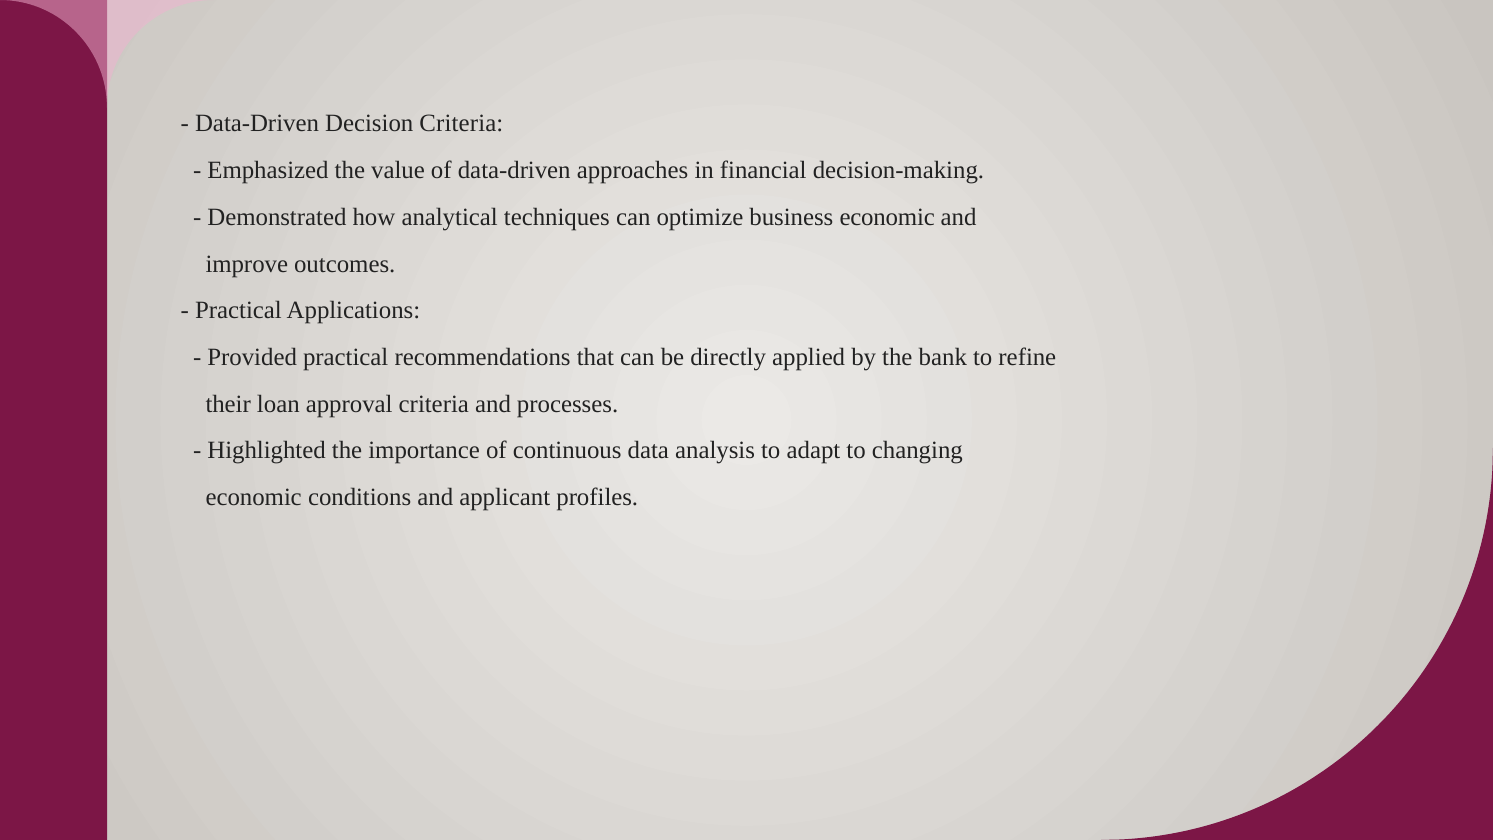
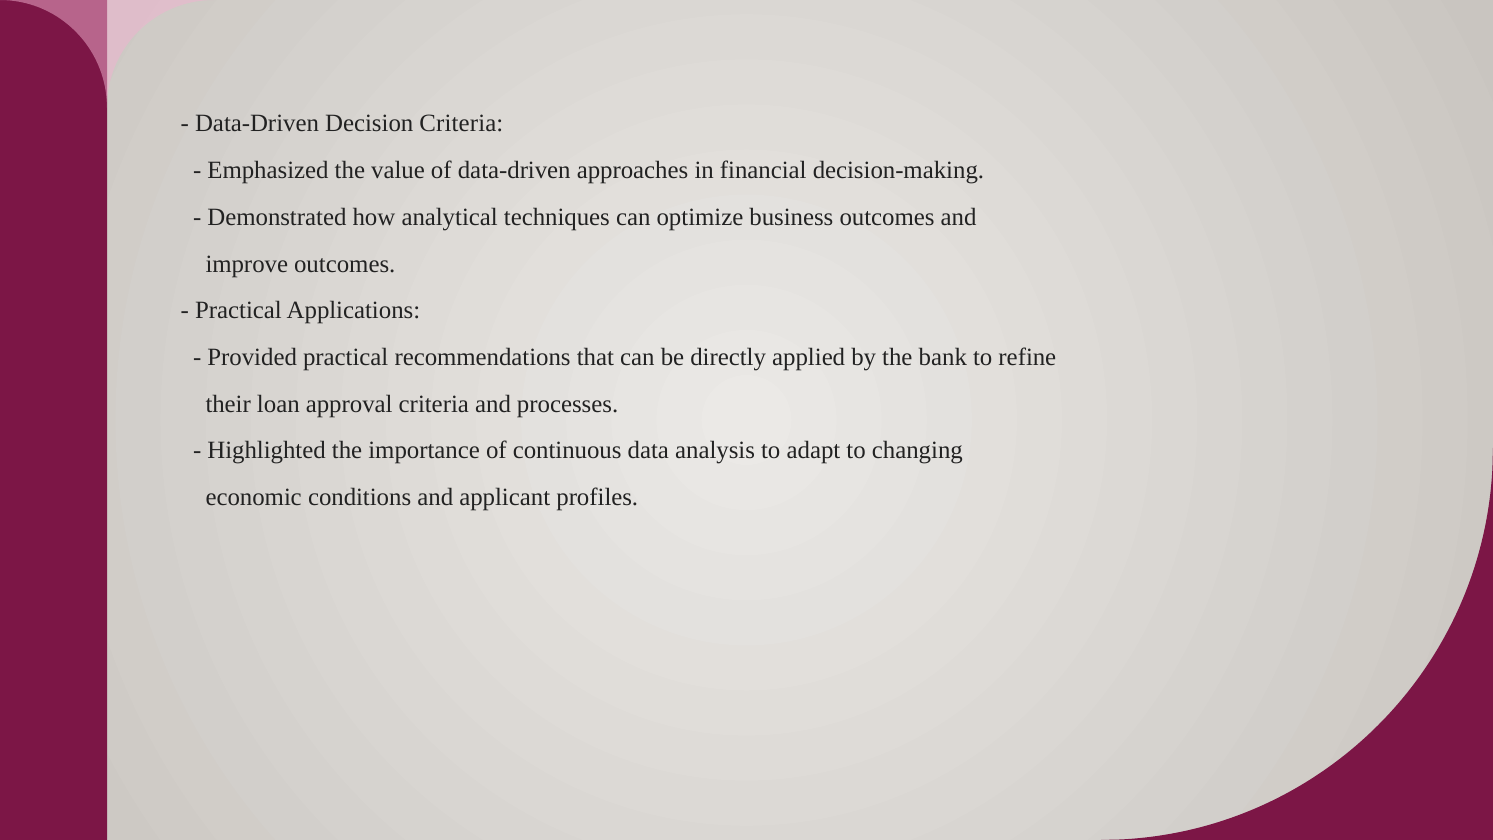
business economic: economic -> outcomes (887, 217)
